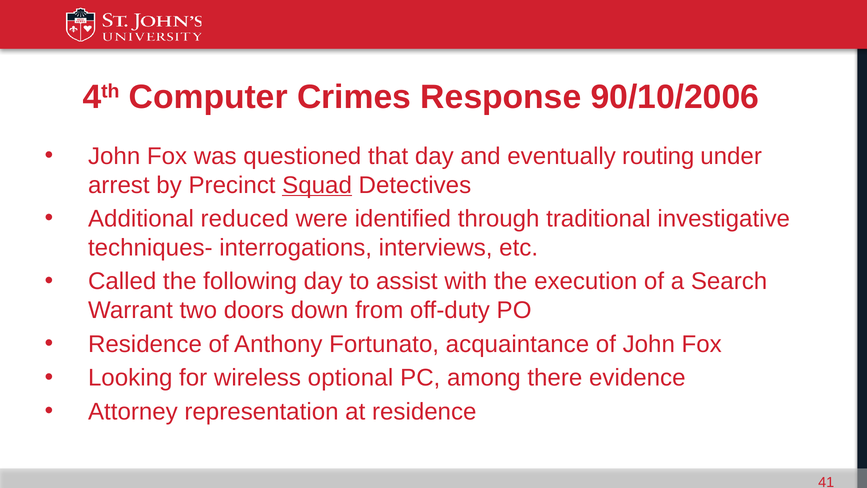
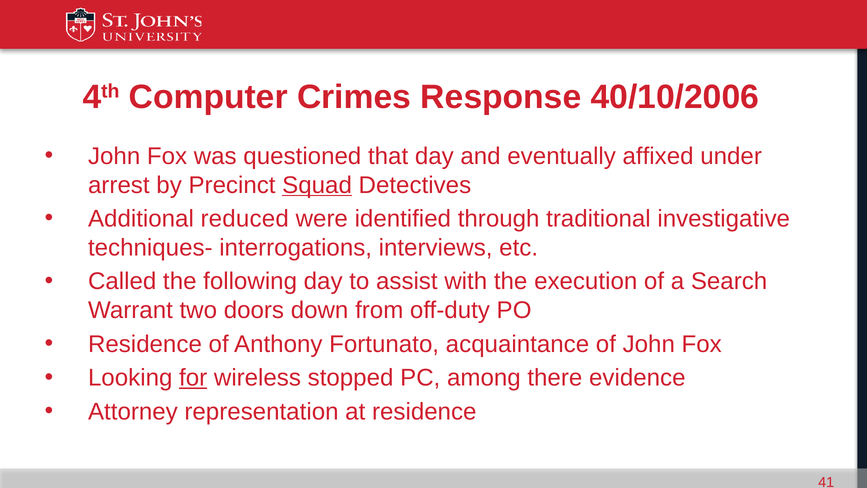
90/10/2006: 90/10/2006 -> 40/10/2006 (675, 97)
routing: routing -> affixed (658, 156)
for underline: none -> present (193, 378)
optional: optional -> stopped (351, 378)
